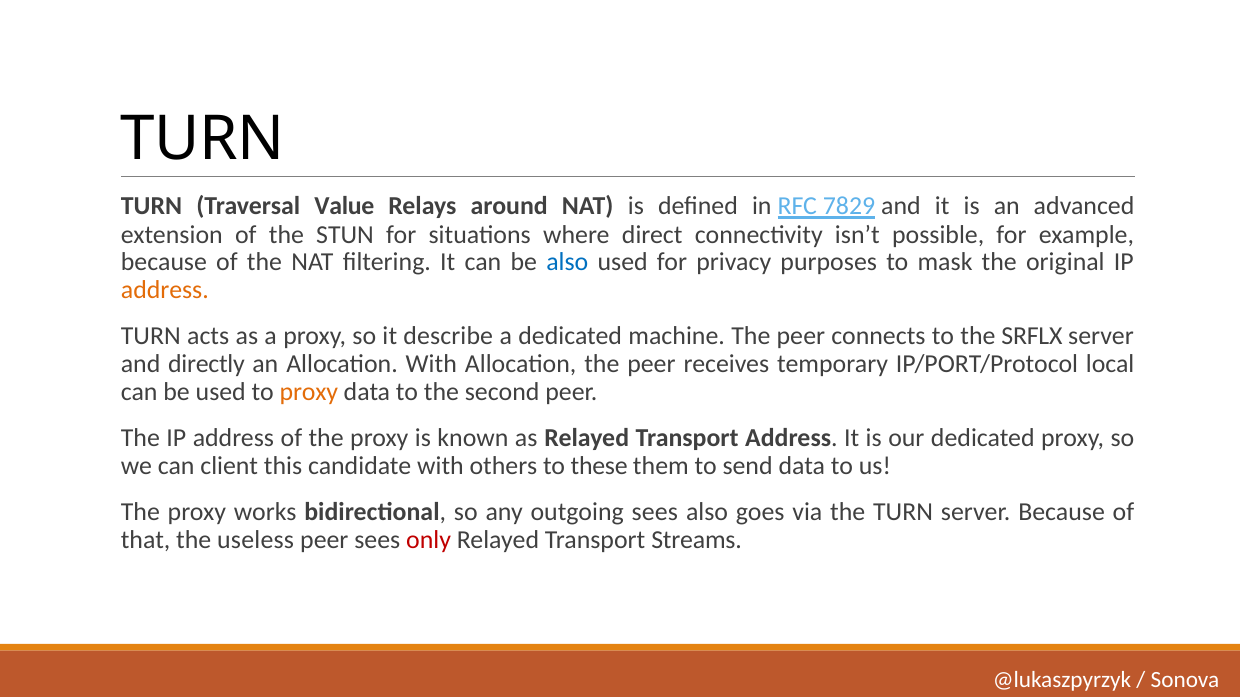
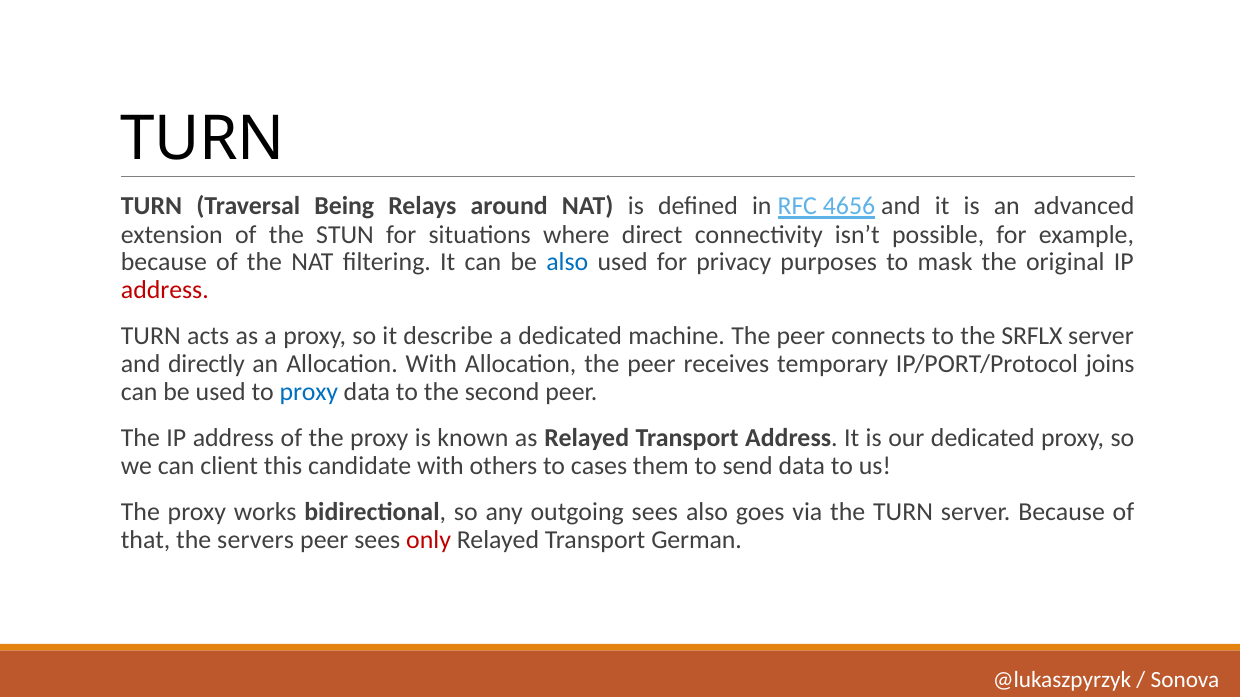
Value: Value -> Being (344, 207)
7829: 7829 -> 4656 (849, 207)
address colour: orange -> red (165, 291)
local: local -> joins (1110, 365)
proxy colour: orange -> blue (309, 392)
these: these -> cases (599, 466)
useless: useless -> servers (256, 540)
Streams: Streams -> German (697, 540)
